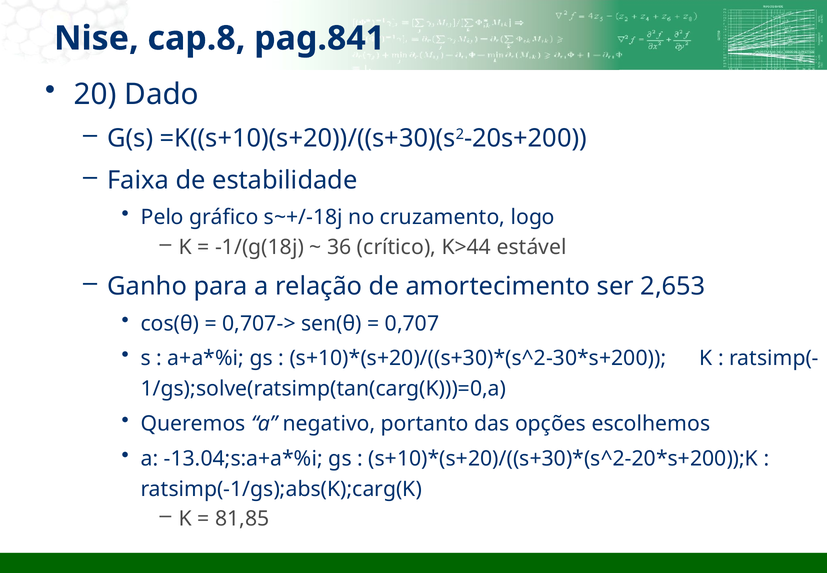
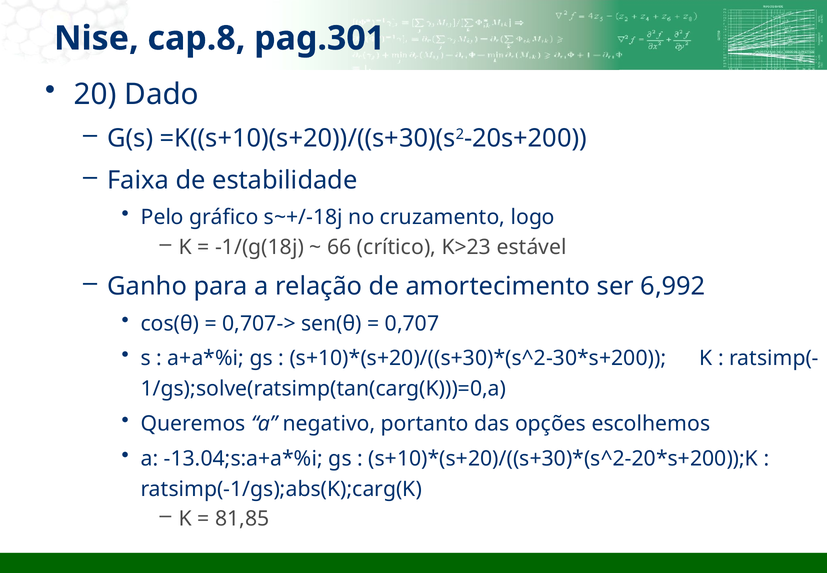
pag.841: pag.841 -> pag.301 (320, 38)
36: 36 -> 66 (339, 247)
K>44: K>44 -> K>23 (466, 247)
2,653: 2,653 -> 6,992 (673, 286)
